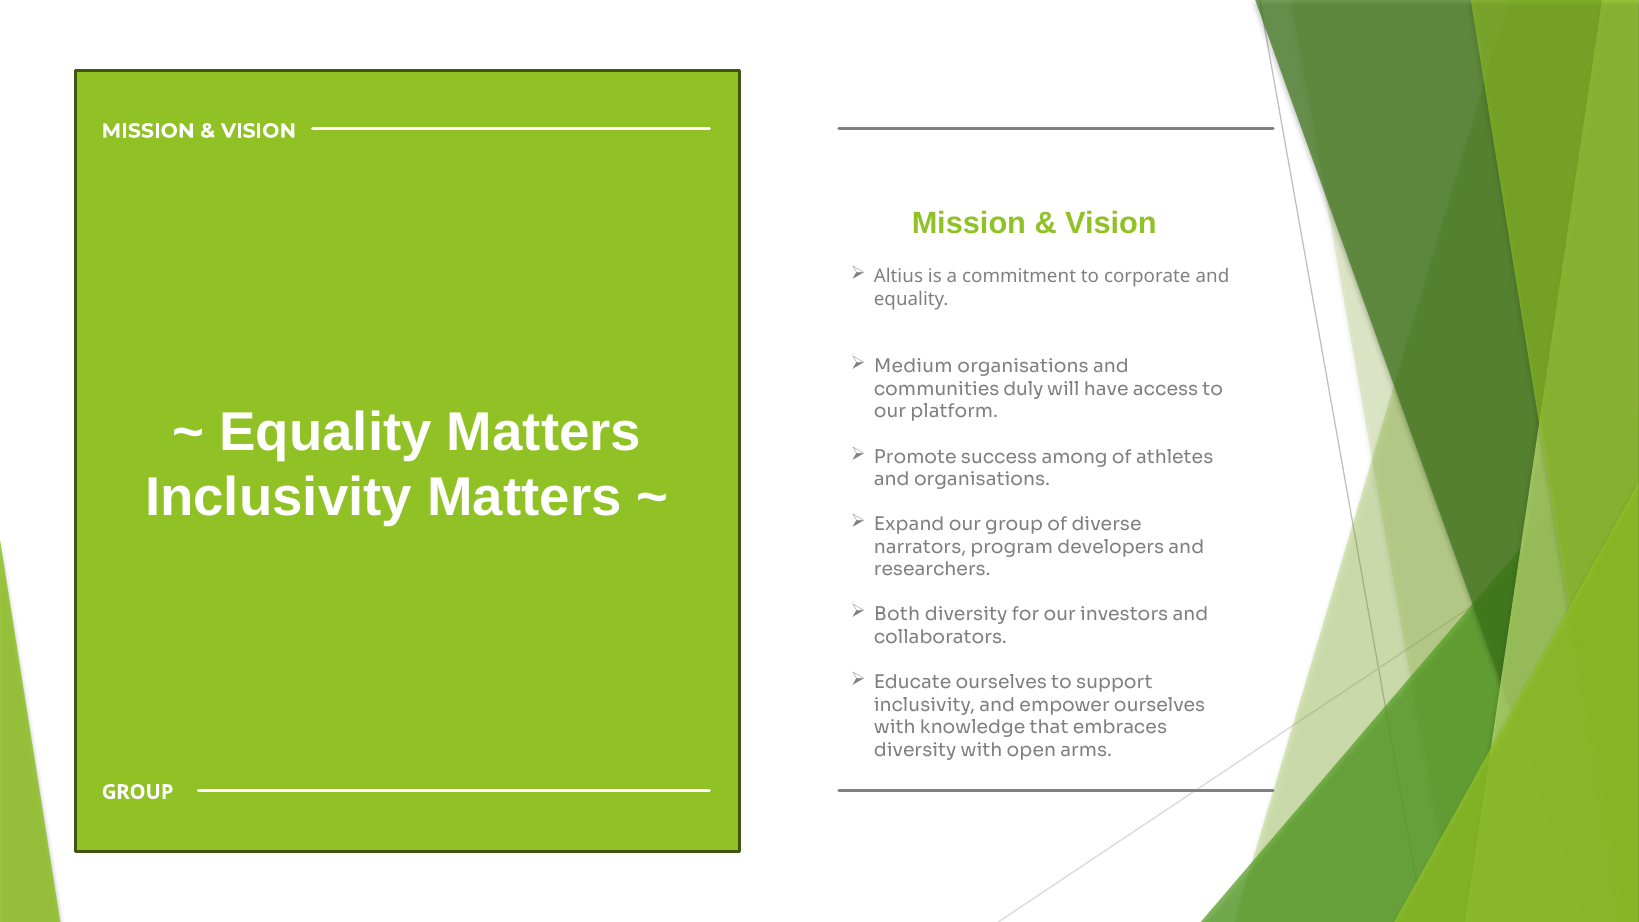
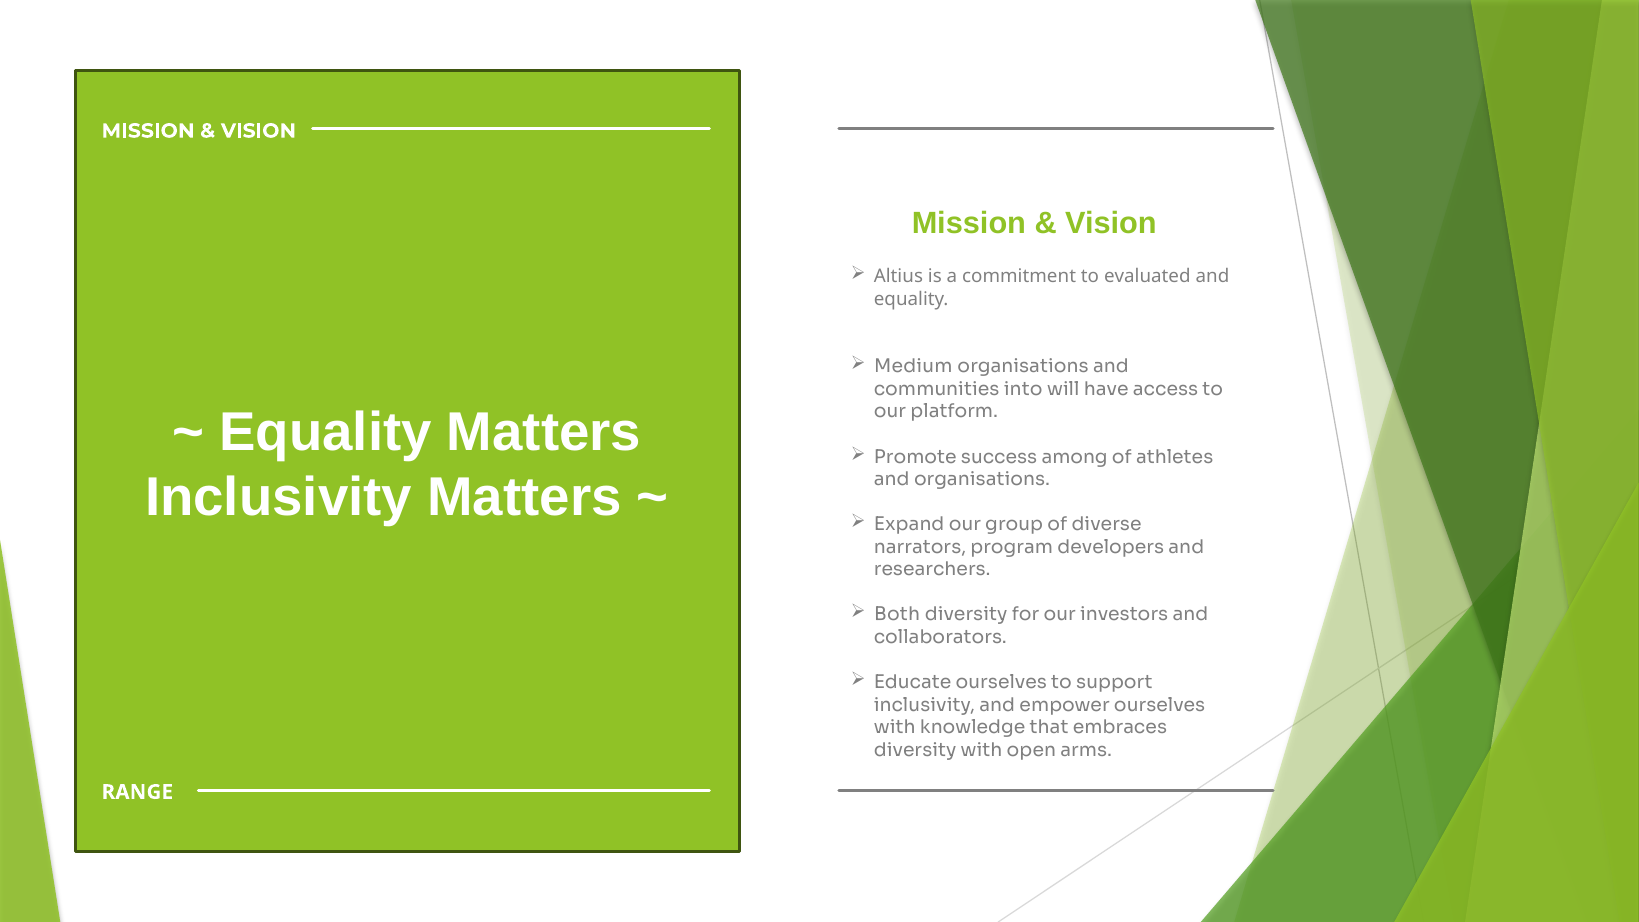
corporate: corporate -> evaluated (1147, 276)
duly: duly -> into (1023, 389)
GROUP: GROUP -> RANGE (137, 792)
